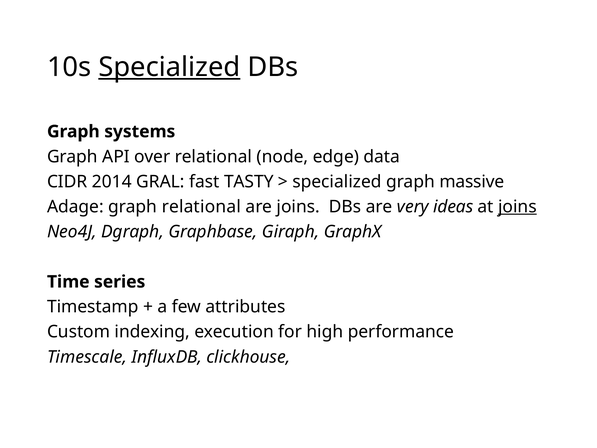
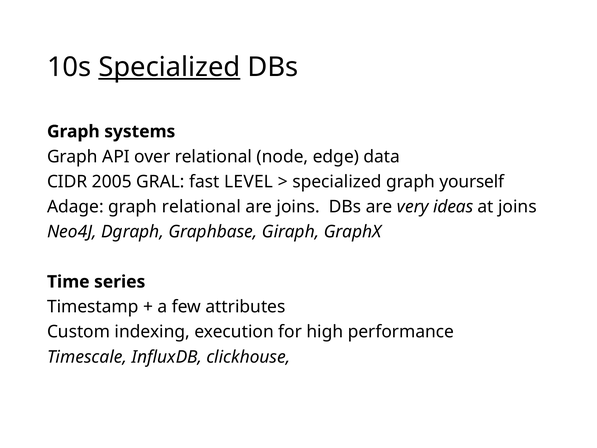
2014: 2014 -> 2005 (112, 182)
TASTY: TASTY -> LEVEL (249, 182)
massive: massive -> yourself (472, 182)
joins underline: present -> none (517, 207)
